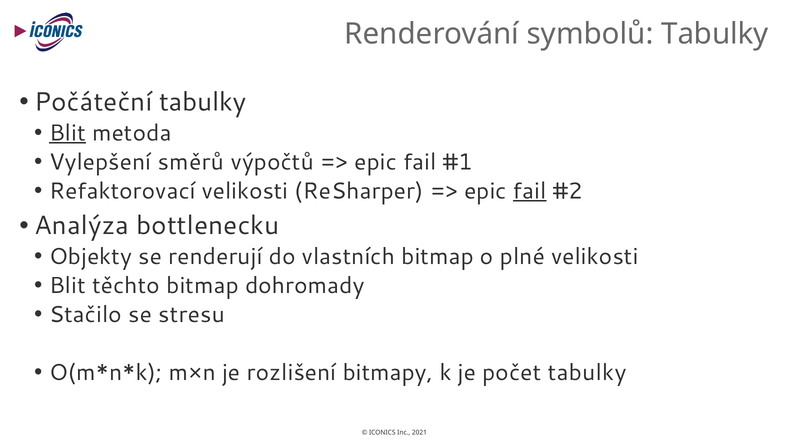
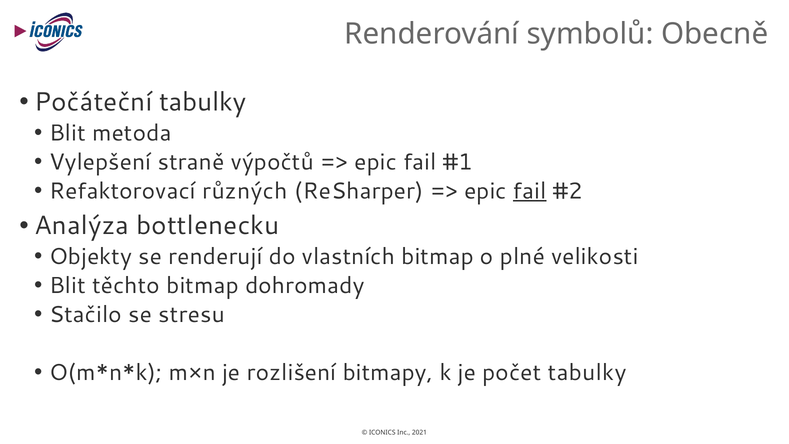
symbolů Tabulky: Tabulky -> Obecně (715, 34)
Blit underline: present -> none (67, 133)
směrů: směrů -> straně (191, 162)
Refaktorovací velikosti: velikosti -> různých (245, 191)
